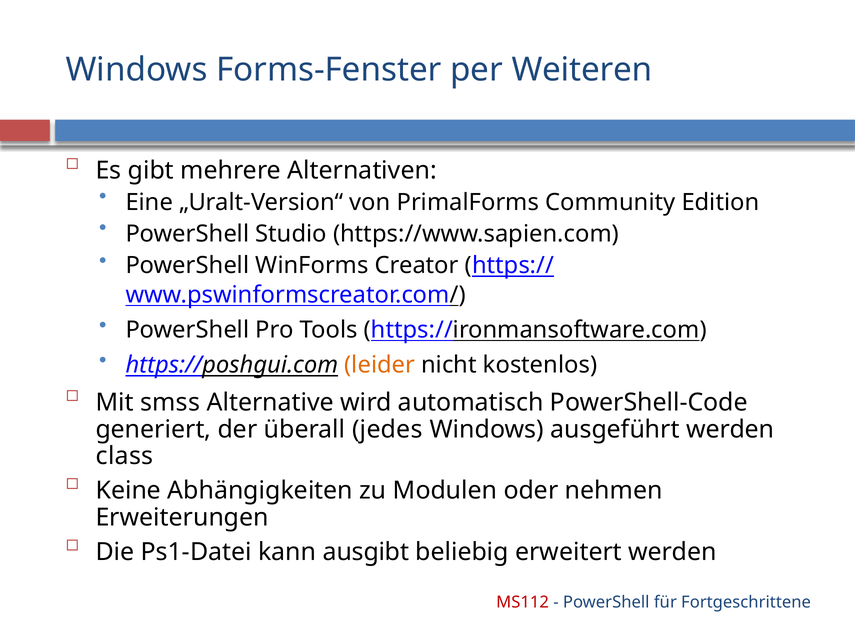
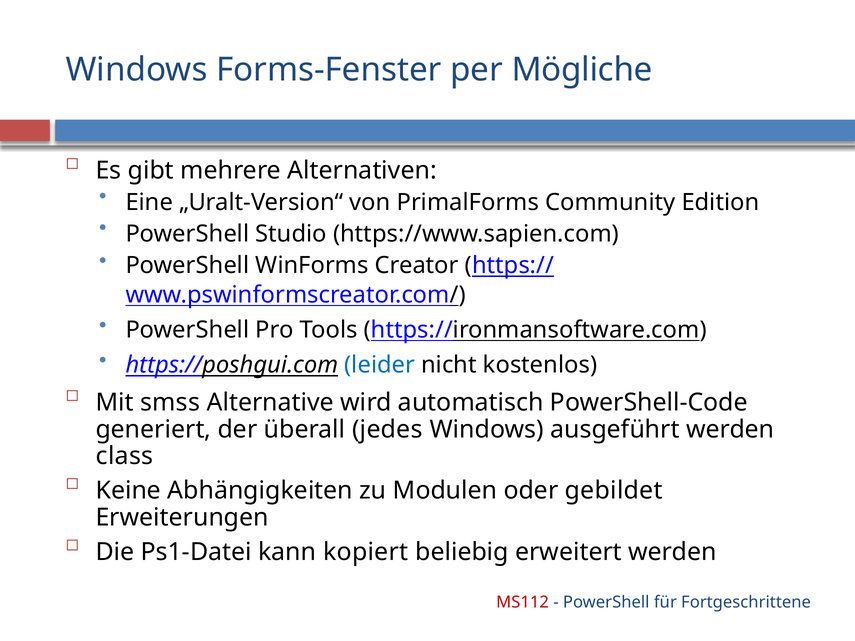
Weiteren: Weiteren -> Mögliche (582, 70)
leider colour: orange -> blue (380, 365)
nehmen: nehmen -> gebildet (614, 491)
ausgibt: ausgibt -> kopiert (366, 552)
